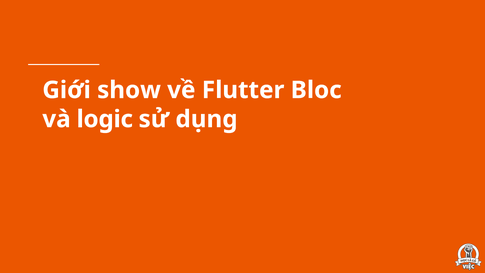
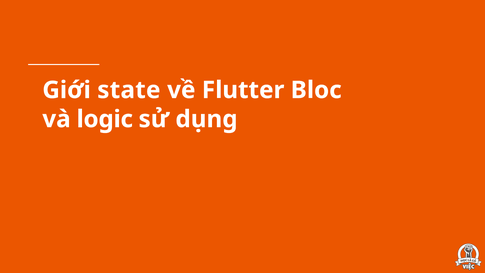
show: show -> state (129, 90)
